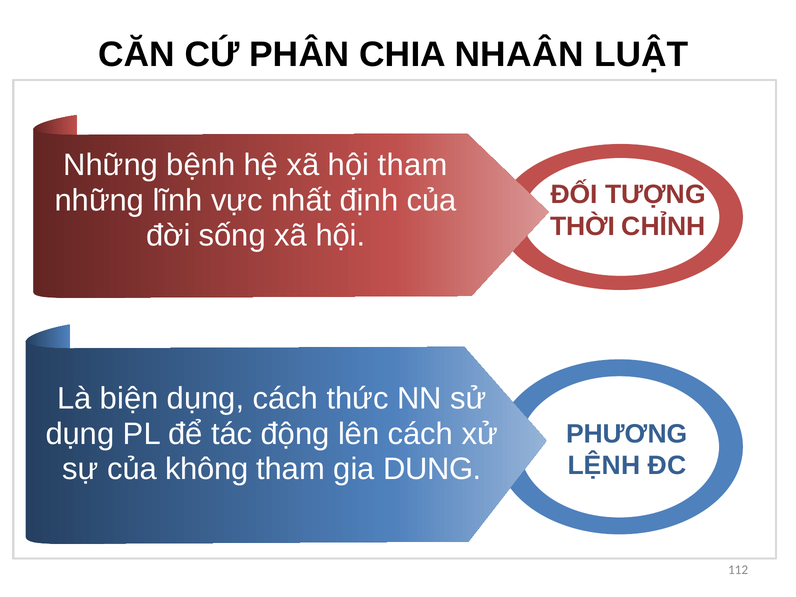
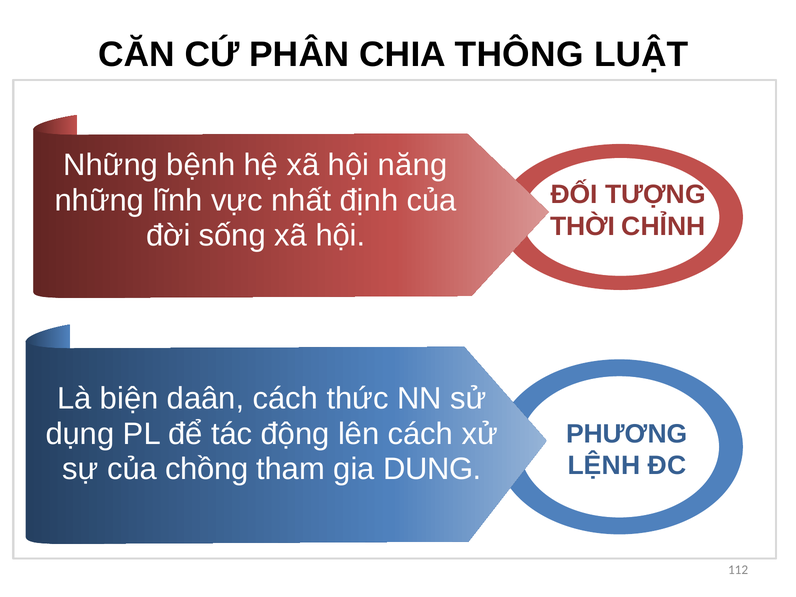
NHAÂN: NHAÂN -> THÔNG (519, 54)
hội tham: tham -> năng (413, 165)
biện dụng: dụng -> daân (206, 399)
không: không -> chồng (207, 469)
